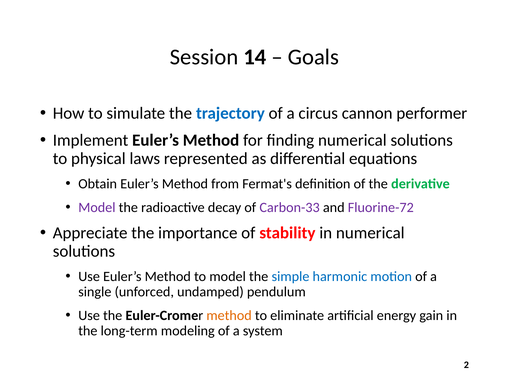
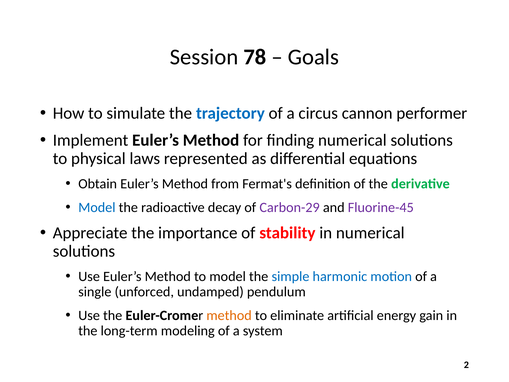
14: 14 -> 78 (255, 57)
Model colour: purple -> blue (97, 207)
Carbon-33: Carbon-33 -> Carbon-29 (290, 207)
Fluorine-72: Fluorine-72 -> Fluorine-45 (381, 207)
